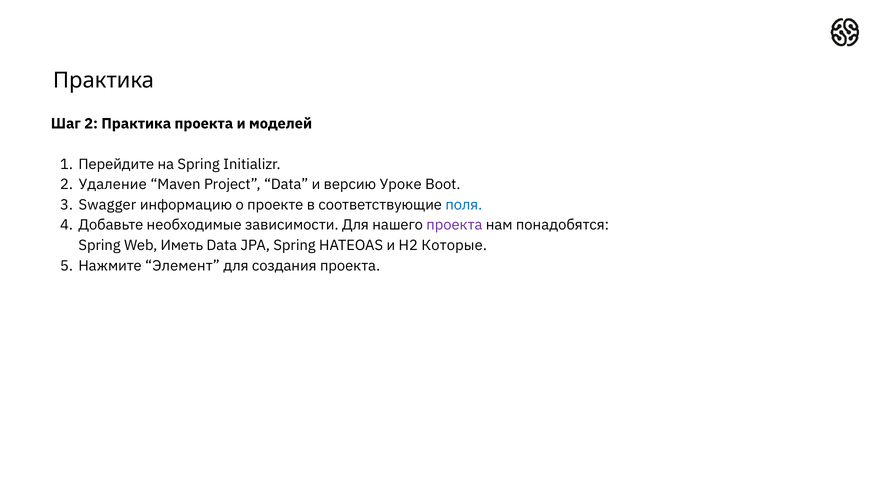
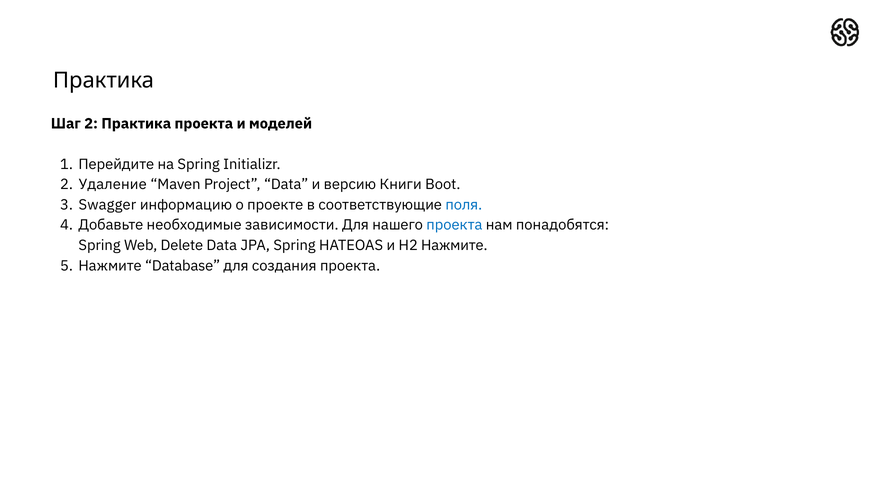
Уроке: Уроке -> Книги (401, 184)
проекта colour: purple -> blue (454, 225)
Иметь: Иметь -> Delete (182, 245)
H2 Которые: Которые -> Нажмите (454, 245)
Элемент: Элемент -> Database (183, 266)
